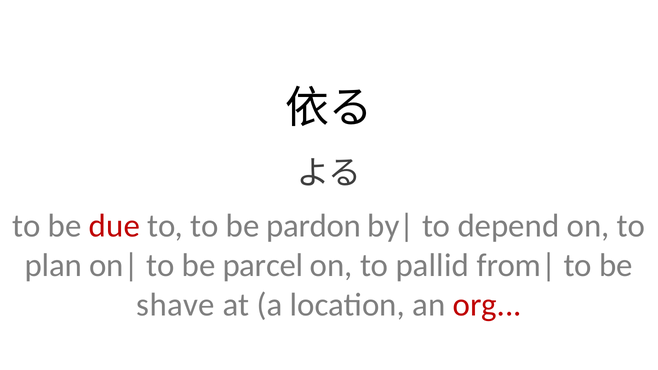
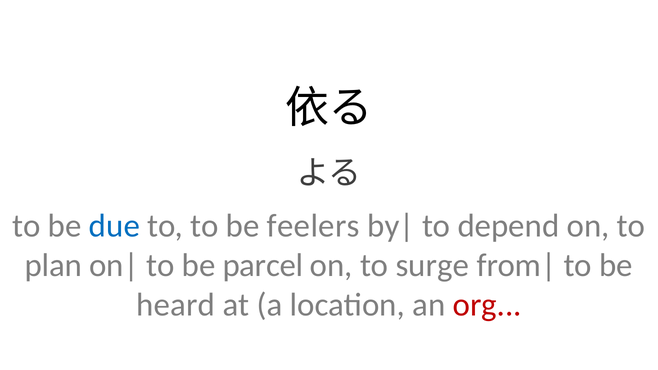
due colour: red -> blue (114, 226)
pardon: pardon -> feelers (313, 226)
pallid: pallid -> surge (432, 265)
shave: shave -> heard (176, 305)
